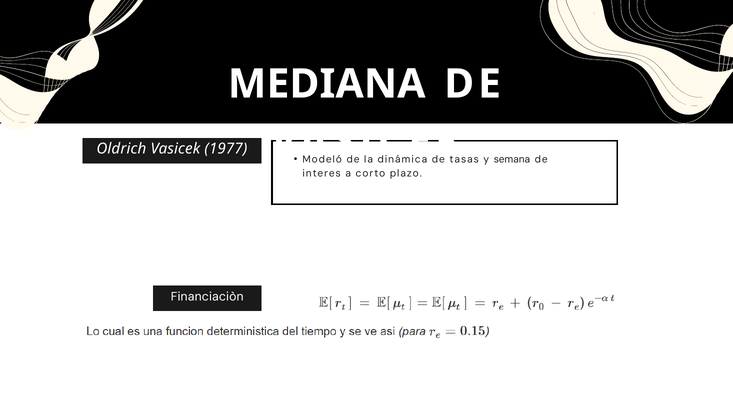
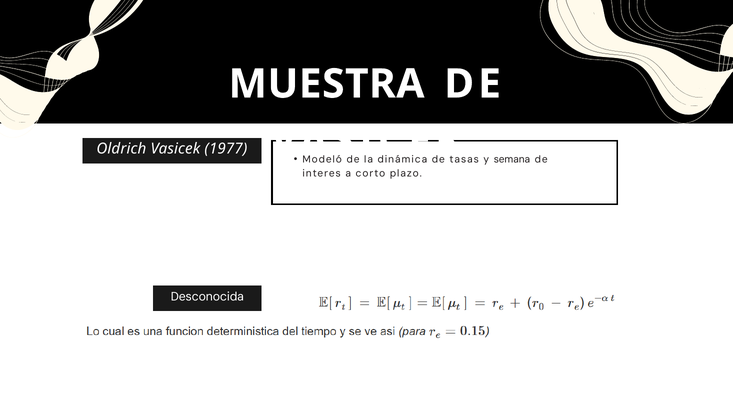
MEDIANA: MEDIANA -> MUESTRA (327, 84)
Financiaciòn: Financiaciòn -> Desconocida (207, 297)
